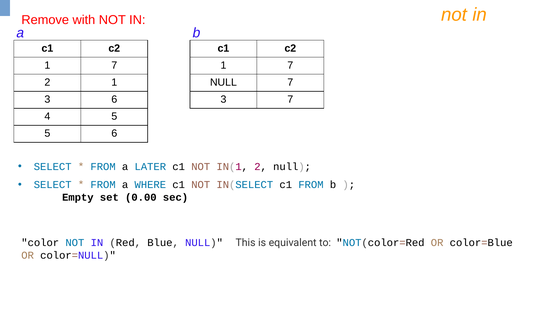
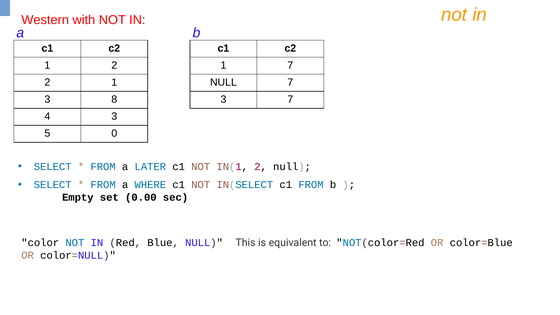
Remove: Remove -> Western (45, 20)
7: 7 -> 2 (114, 65)
3 6: 6 -> 8 (114, 99)
4 5: 5 -> 3 (114, 116)
5 6: 6 -> 0 (114, 133)
